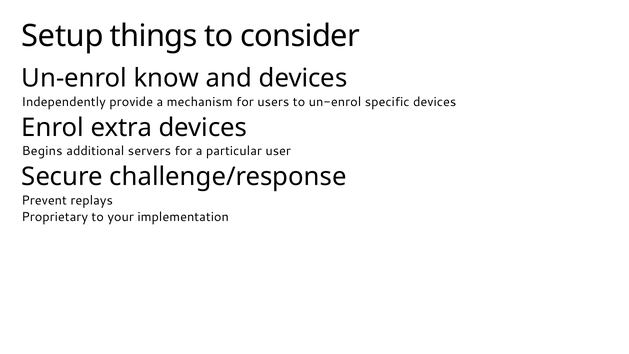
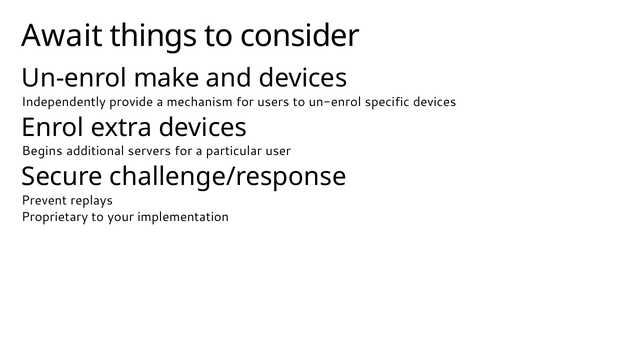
Setup: Setup -> Await (62, 36)
know: know -> make (167, 78)
